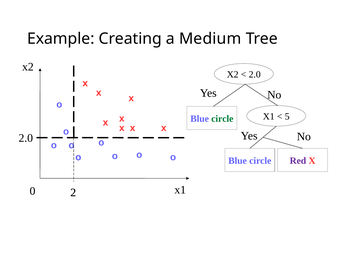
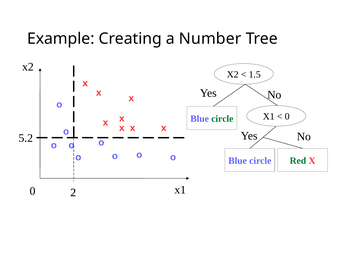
Medium: Medium -> Number (210, 39)
2.0: 2.0 -> 1.5 (255, 75)
5: 5 -> 0 (287, 117)
2.0: 2.0 -> 5.2 (26, 138)
Red colour: purple -> green (298, 161)
